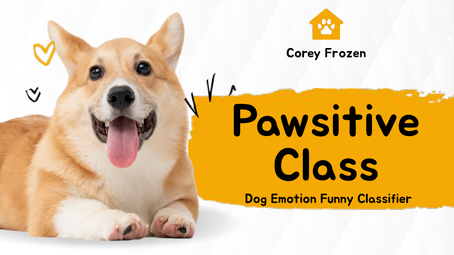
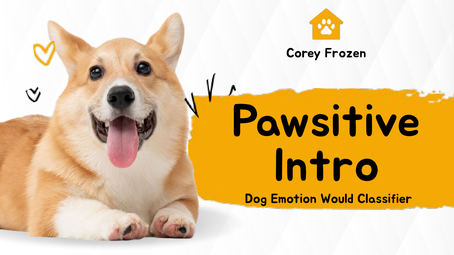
Class: Class -> Intro (326, 166)
Funny: Funny -> Would (337, 199)
